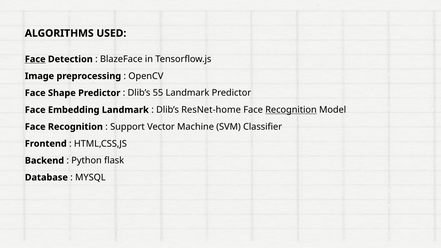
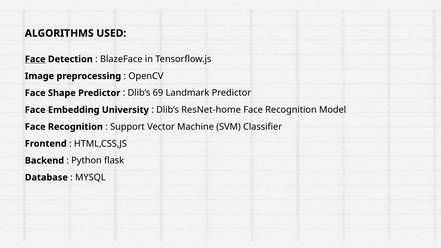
55: 55 -> 69 (158, 93)
Embedding Landmark: Landmark -> University (125, 110)
Recognition underline: present -> none (291, 110)
